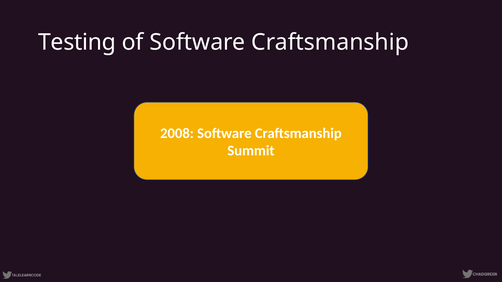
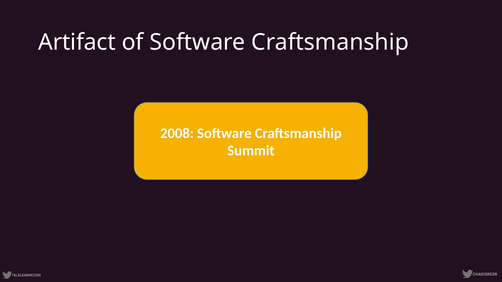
Testing: Testing -> Artifact (77, 42)
